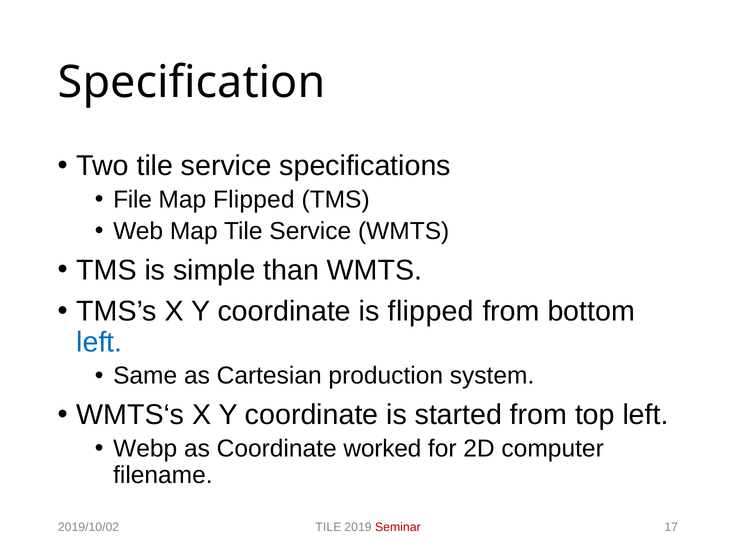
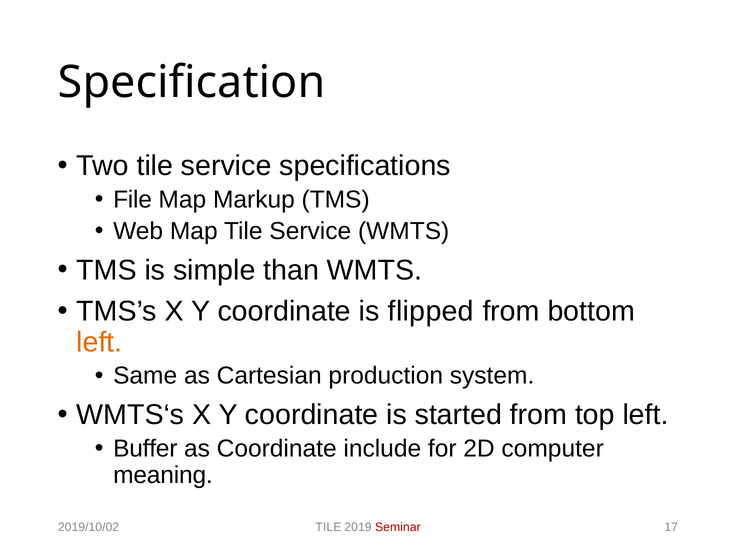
Map Flipped: Flipped -> Markup (254, 200)
left colour: blue -> orange (99, 342)
Webp: Webp -> Buffer (145, 449)
worked: worked -> include (382, 449)
filename: filename -> meaning (163, 475)
